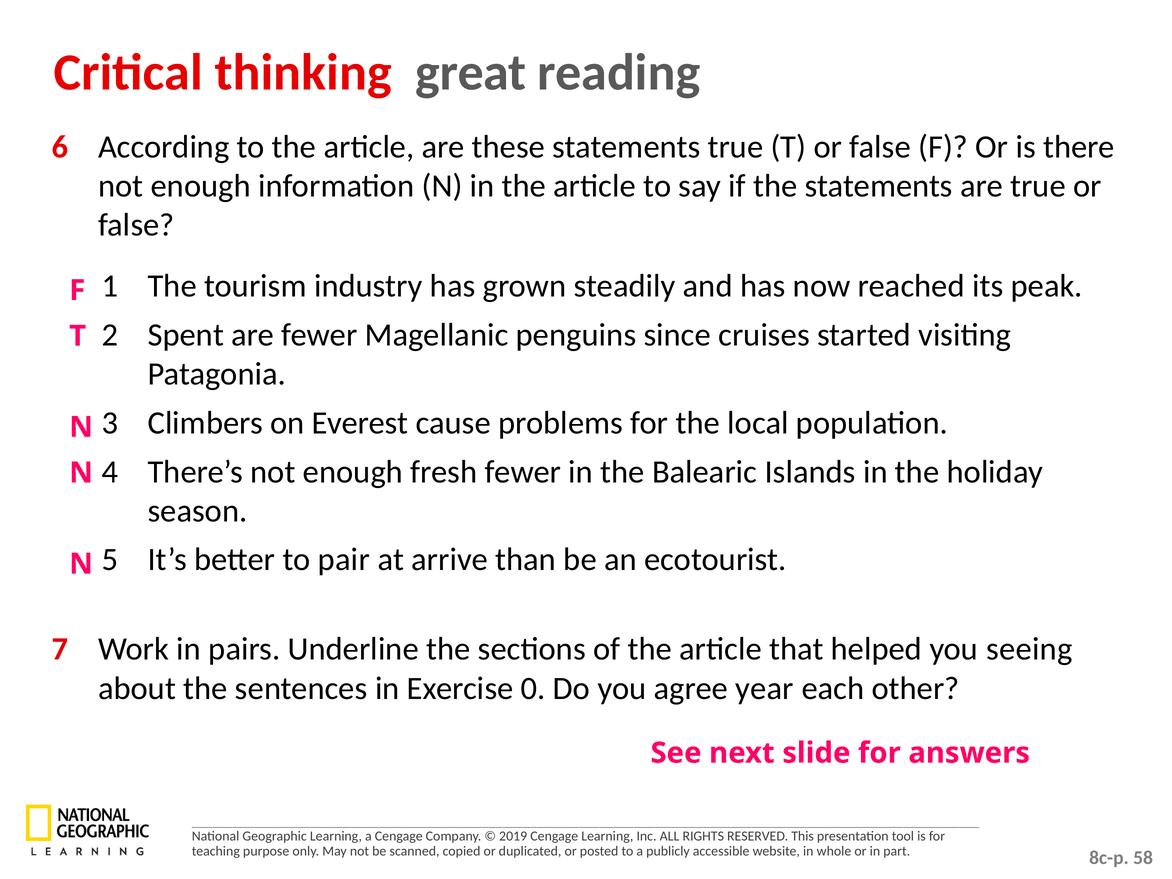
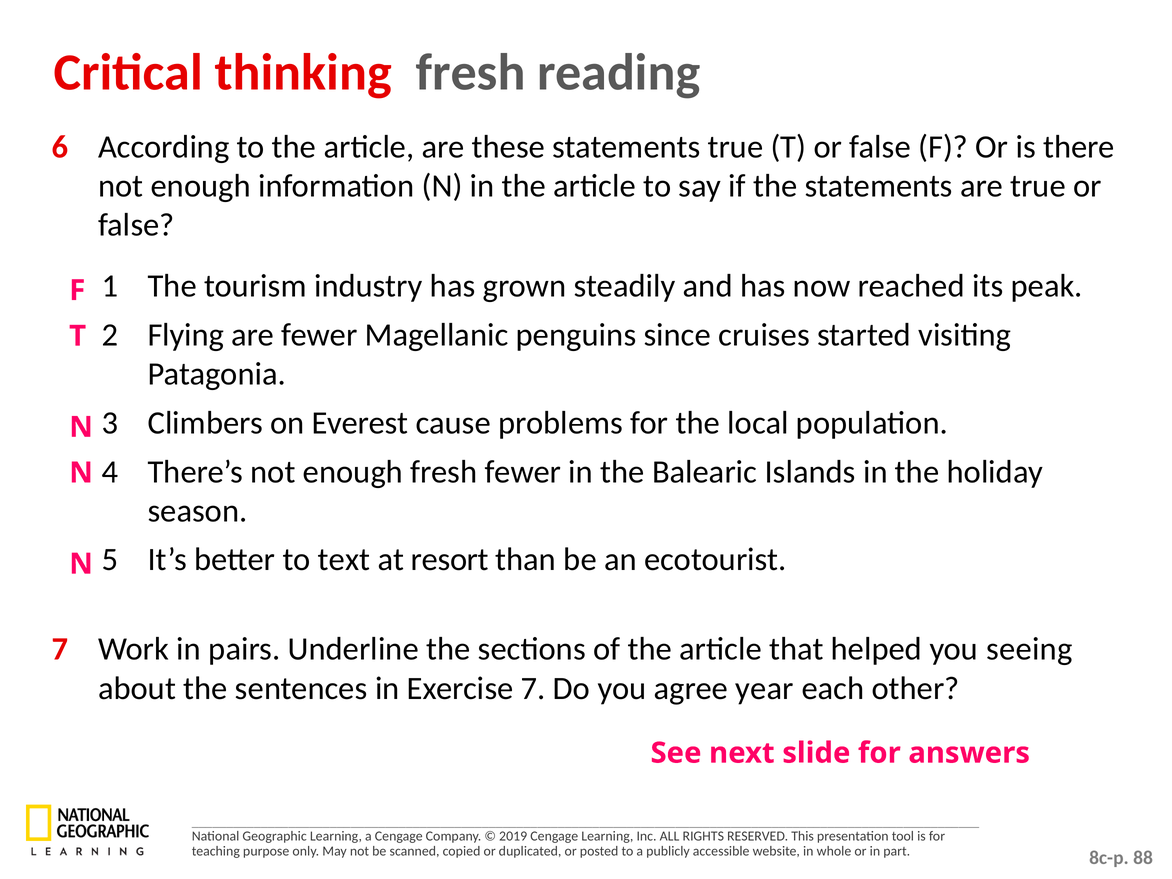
thinking great: great -> fresh (471, 73)
Spent: Spent -> Flying (186, 335)
pair: pair -> text (344, 560)
arrive: arrive -> resort (450, 560)
Exercise 0: 0 -> 7 (533, 688)
58: 58 -> 88 (1143, 858)
